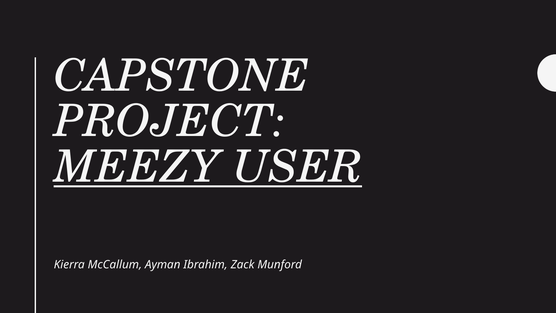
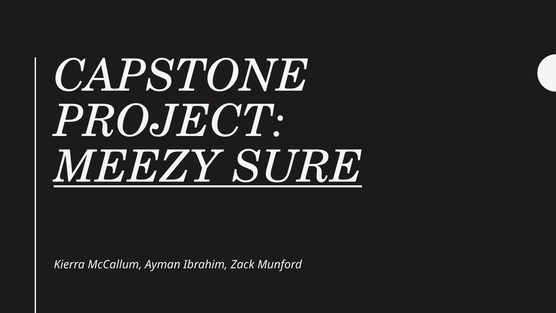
USER: USER -> SURE (298, 167)
